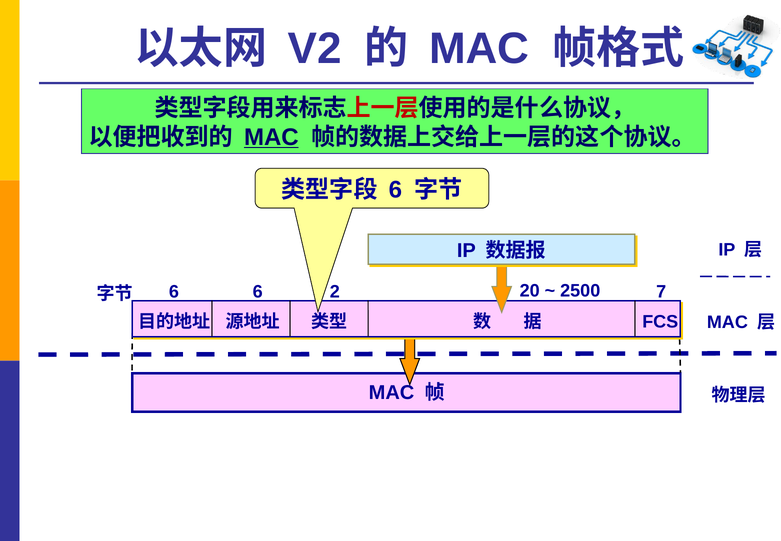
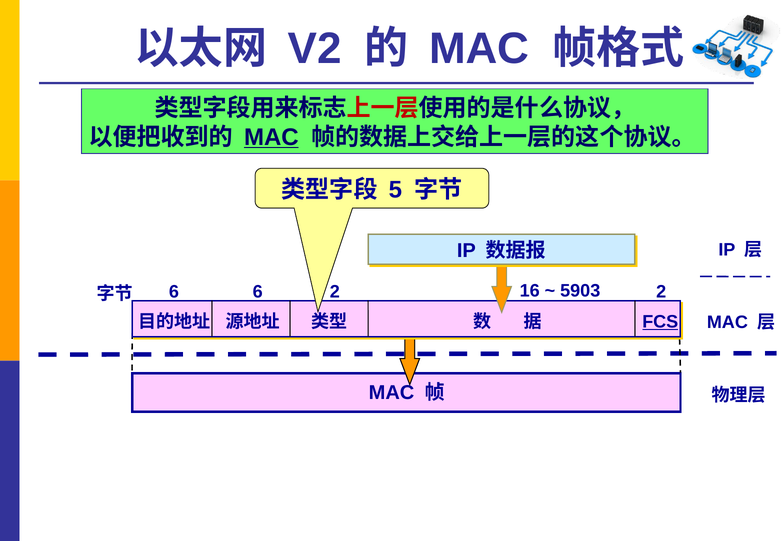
6: 6 -> 5 (395, 190)
7: 7 -> 2 (661, 292)
20: 20 -> 16 (530, 291)
2500: 2500 -> 5903 (580, 291)
FCS underline: none -> present (660, 322)
